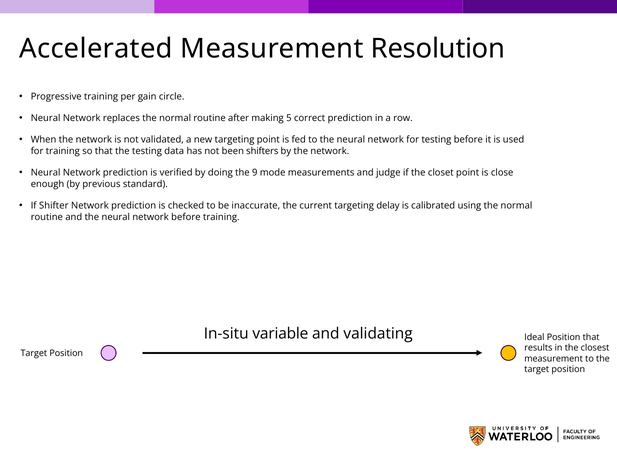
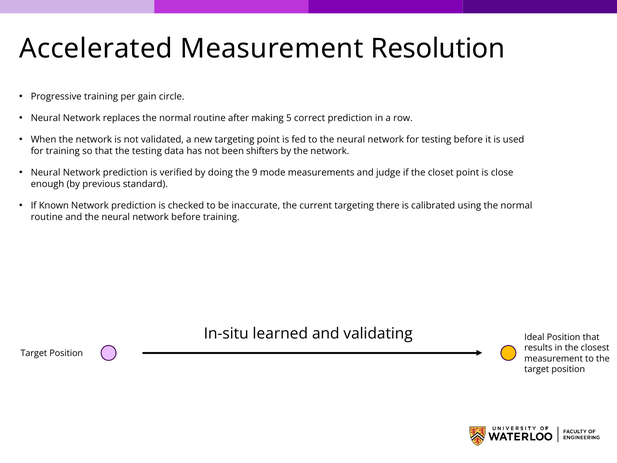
Shifter: Shifter -> Known (54, 205)
delay: delay -> there (388, 205)
variable: variable -> learned (280, 334)
